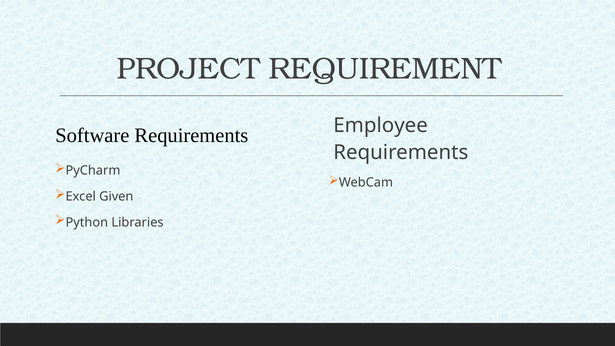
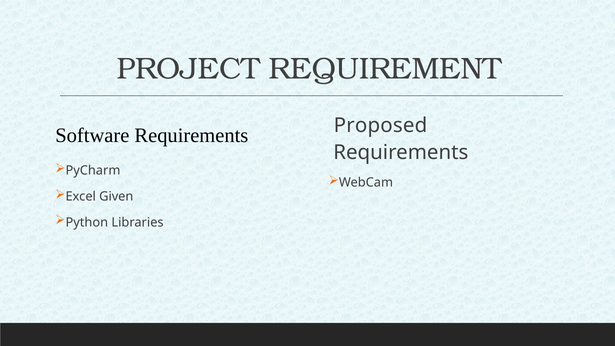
Employee: Employee -> Proposed (381, 125)
